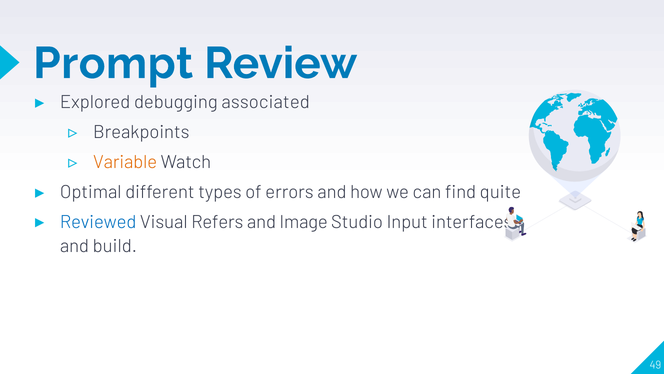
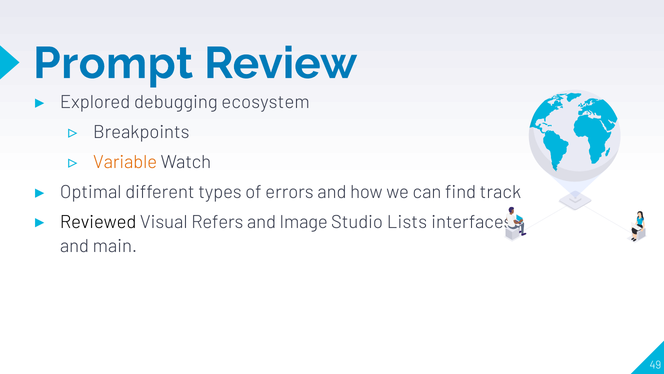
associated: associated -> ecosystem (266, 102)
quite: quite -> track (500, 192)
Reviewed colour: blue -> black (98, 222)
Input: Input -> Lists (407, 222)
build: build -> main (115, 246)
